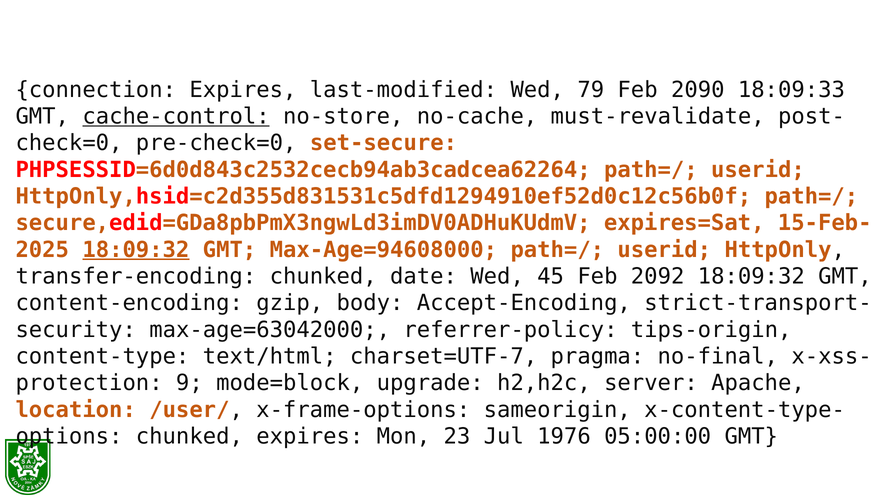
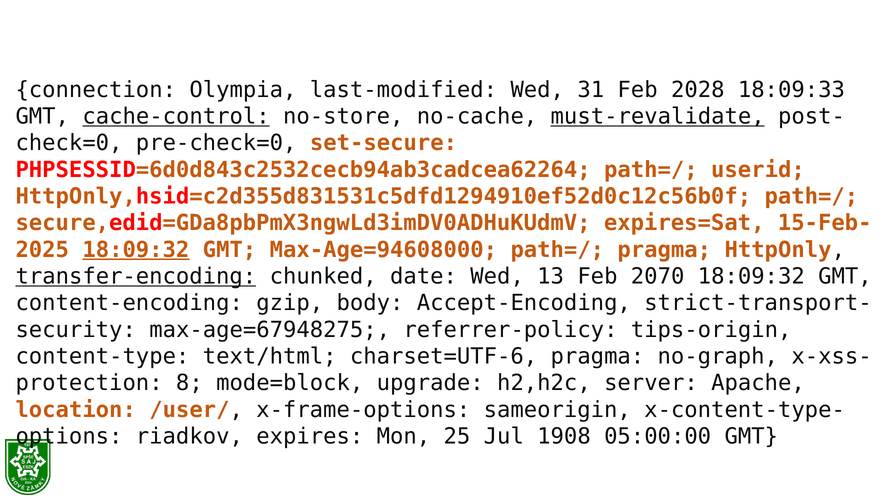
connection Expires: Expires -> Olympia (243, 90)
79: 79 -> 31 (591, 90)
2090: 2090 -> 2028 (698, 90)
must-revalidate underline: none -> present (658, 116)
Max-Age=94608000 path=/ userid: userid -> pragma (664, 250)
transfer-encoding underline: none -> present (136, 276)
45: 45 -> 13 (551, 276)
2092: 2092 -> 2070 (658, 276)
max-age=63042000: max-age=63042000 -> max-age=67948275 (270, 330)
charset=UTF-7: charset=UTF-7 -> charset=UTF-6 (444, 356)
no-final: no-final -> no-graph (718, 356)
9: 9 -> 8 (189, 383)
chunked: chunked -> riadkov (189, 436)
23: 23 -> 25 (457, 436)
1976: 1976 -> 1908 (564, 436)
